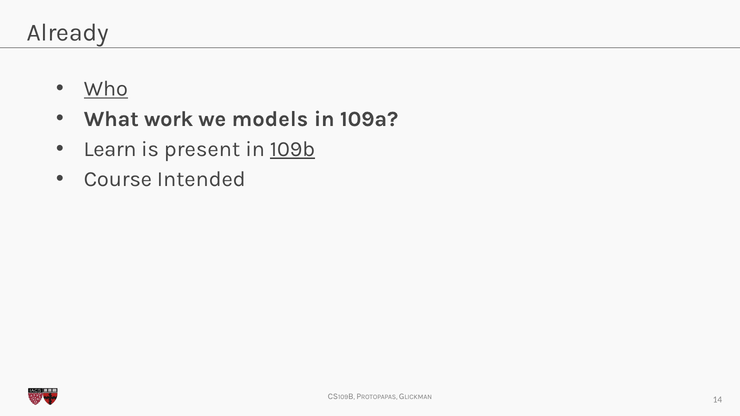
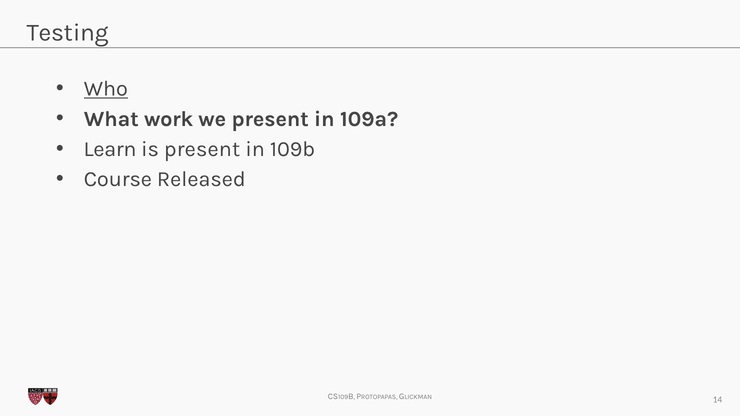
Already: Already -> Testing (68, 32)
we models: models -> present (270, 119)
109b underline: present -> none (293, 149)
Intended: Intended -> Released (201, 179)
